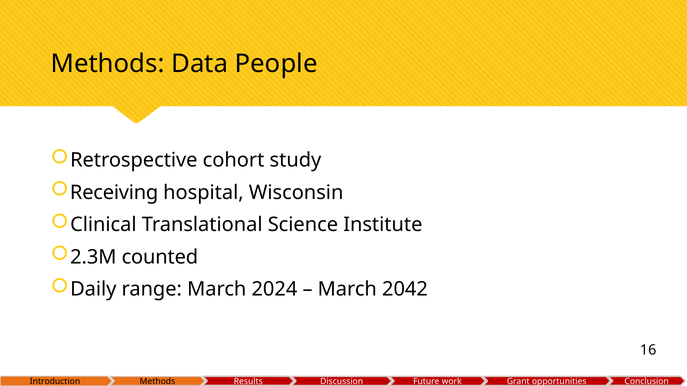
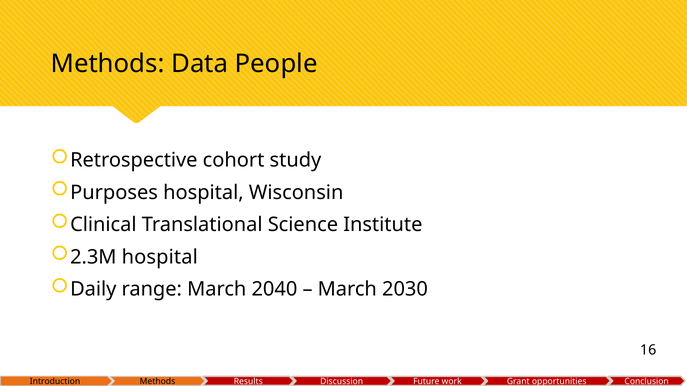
Receiving: Receiving -> Purposes (114, 193)
2.3M counted: counted -> hospital (160, 257)
2024: 2024 -> 2040 (274, 290)
2042: 2042 -> 2030 (405, 290)
